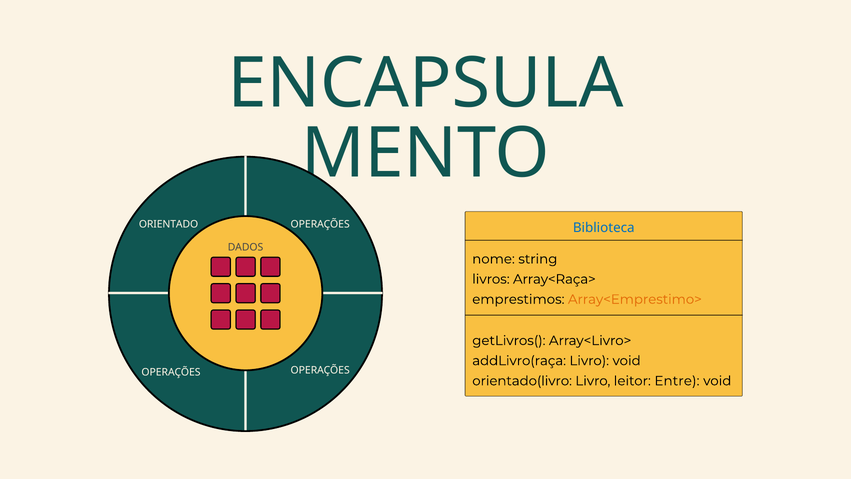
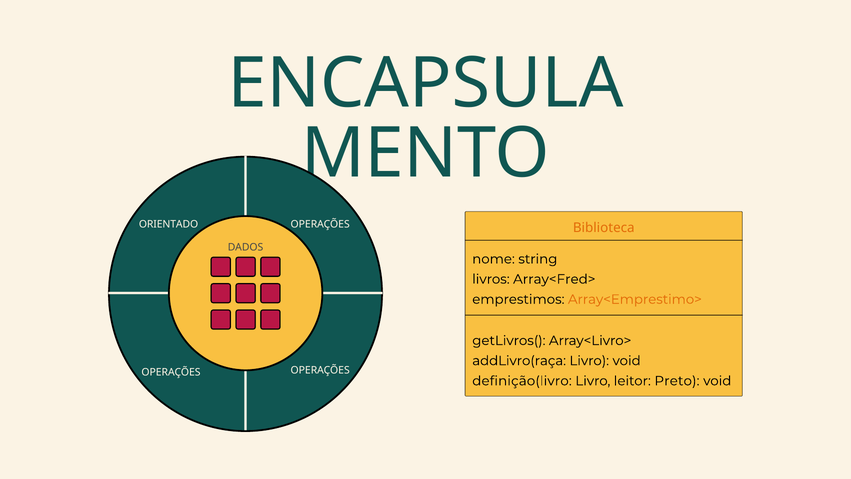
Biblioteca colour: blue -> orange (604, 228)
Array<Raça>: Array<Raça> -> Array<Fred> (554, 279)
orientado(livro: orientado(livro -> definição(livro (522, 381)
Entre: Entre -> Preto (677, 381)
